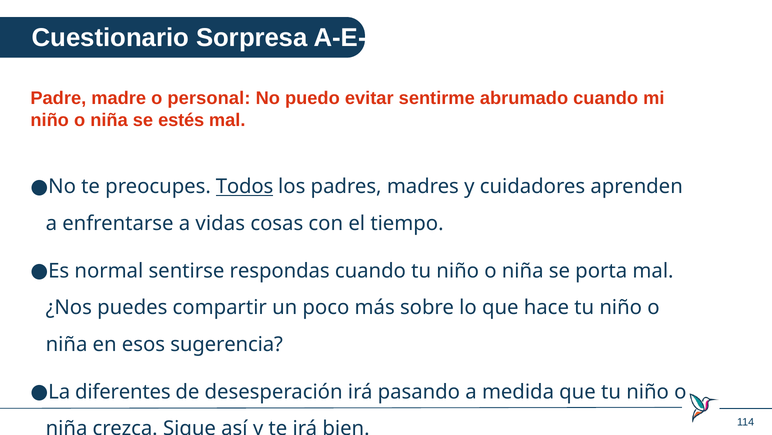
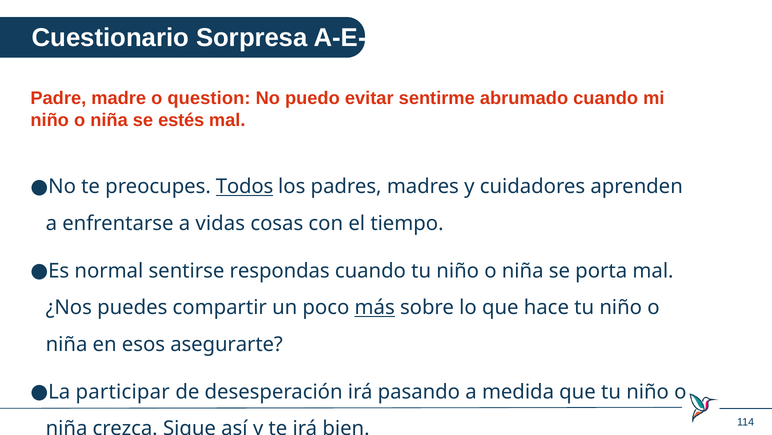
personal: personal -> question (209, 98)
más underline: none -> present (375, 307)
sugerencia: sugerencia -> asegurarte (227, 344)
diferentes: diferentes -> participar (123, 391)
